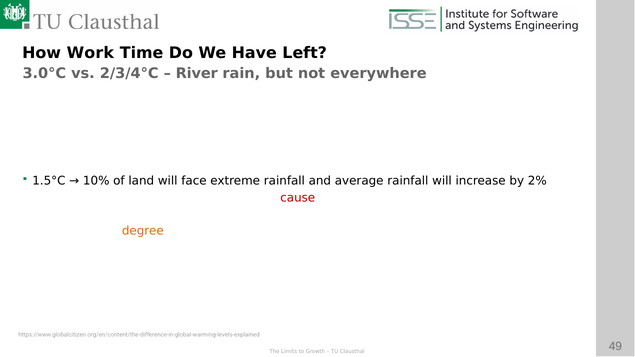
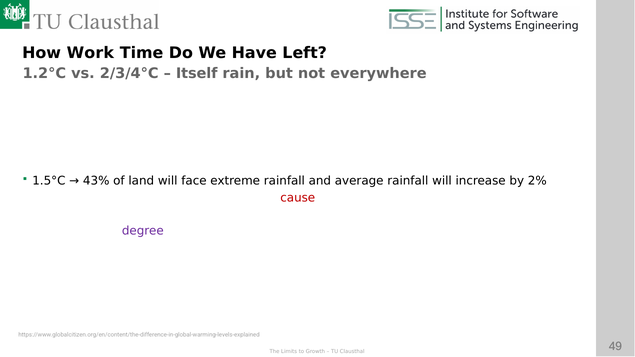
3.0°C: 3.0°C -> 1.2°C (44, 74)
River: River -> Itself (197, 74)
10%: 10% -> 43% (96, 181)
degree colour: orange -> purple (143, 231)
